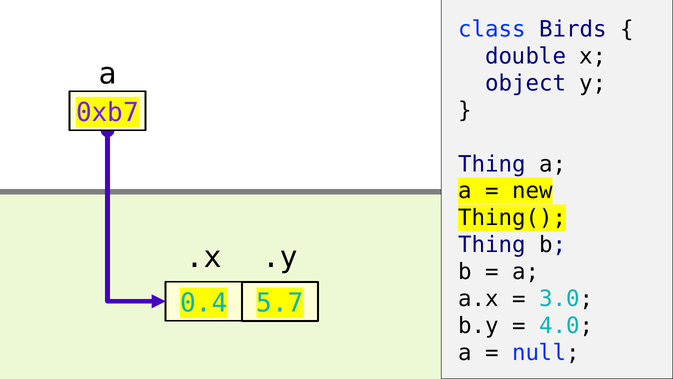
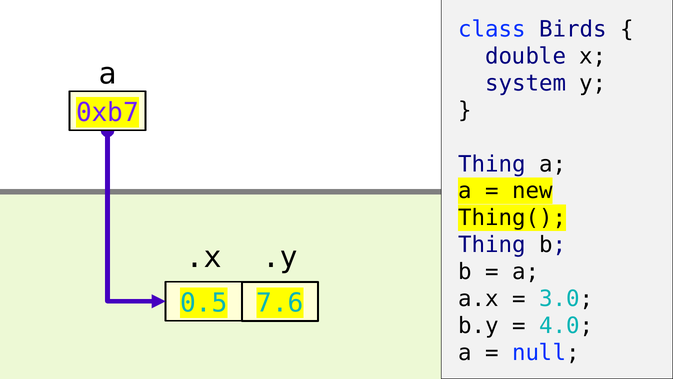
object: object -> system (526, 83)
0.4: 0.4 -> 0.5 (204, 303)
5.7: 5.7 -> 7.6 (280, 303)
